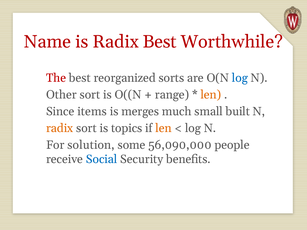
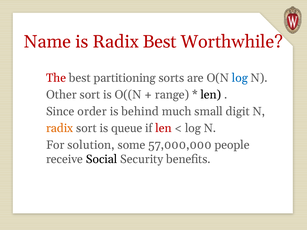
reorganized: reorganized -> partitioning (125, 78)
len colour: orange -> black (211, 95)
items: items -> order (92, 112)
merges: merges -> behind (140, 112)
built: built -> digit (238, 112)
topics: topics -> queue (127, 128)
len colour: orange -> red (164, 128)
56,090,000: 56,090,000 -> 57,000,000 (180, 145)
Social colour: blue -> black (102, 159)
